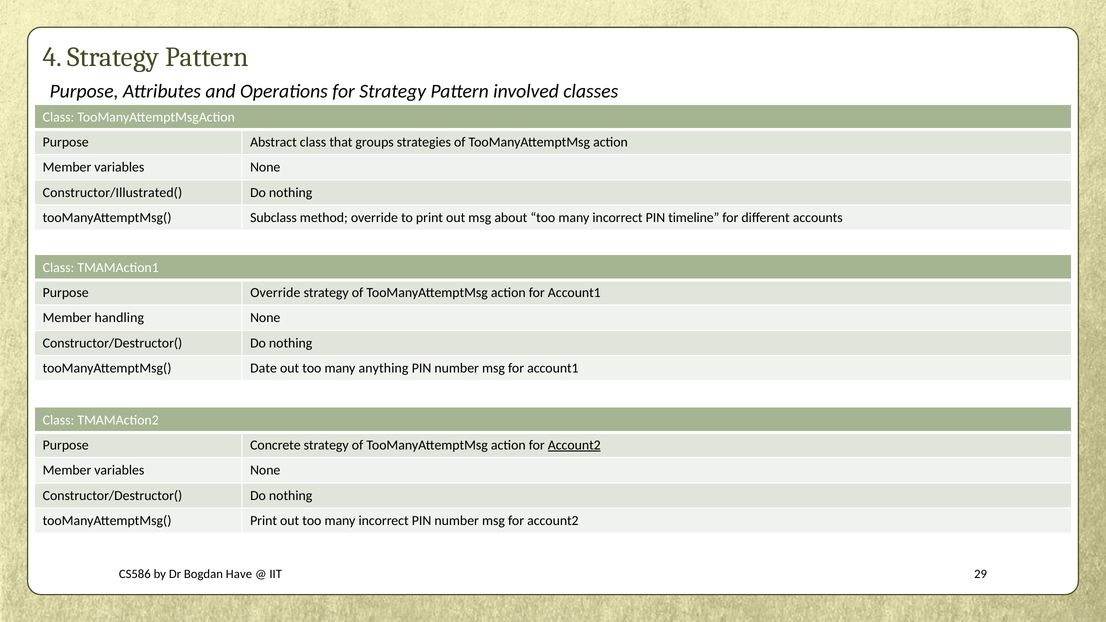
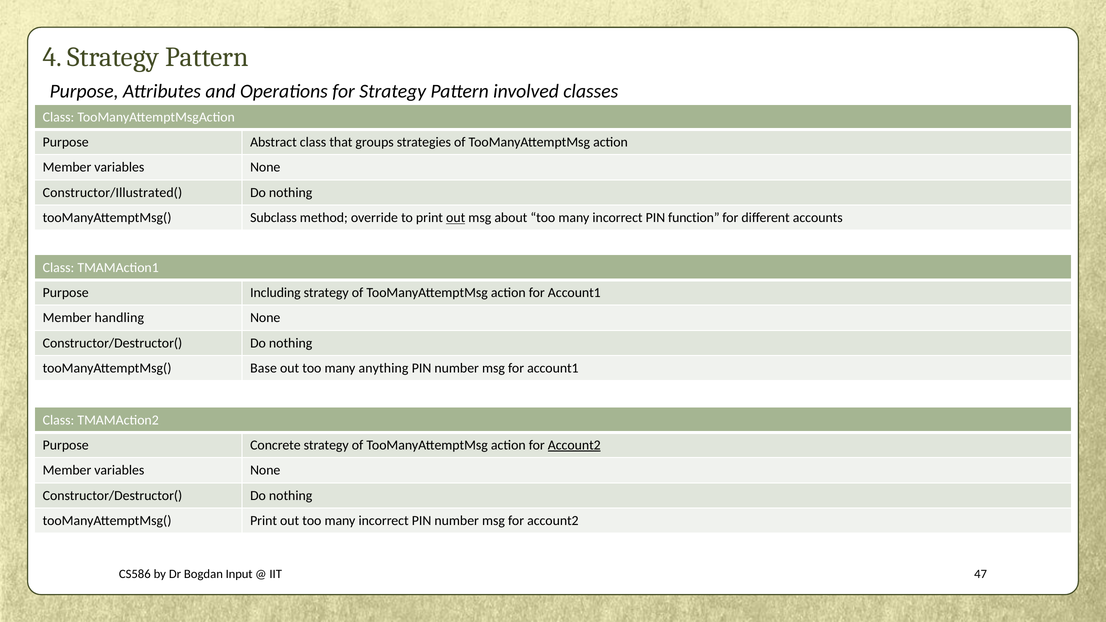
out underline: none -> present (456, 218)
timeline: timeline -> function (694, 218)
Purpose Override: Override -> Including (275, 293)
Date: Date -> Base (264, 368)
Have: Have -> Input (239, 575)
29: 29 -> 47 (981, 575)
